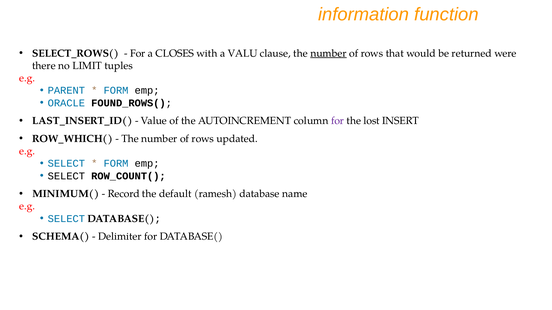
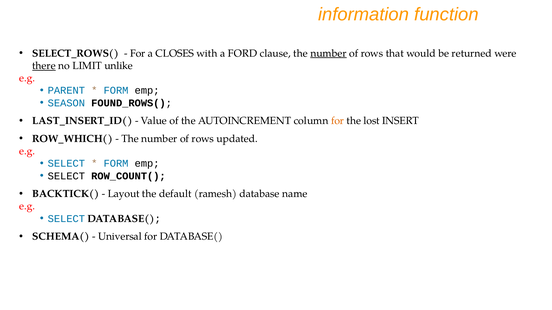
VALU: VALU -> FORD (242, 53)
there underline: none -> present (44, 66)
tuples: tuples -> unlike (119, 66)
ORACLE: ORACLE -> SEASON (66, 103)
for colour: purple -> orange (338, 121)
MINIMUM(: MINIMUM( -> BACKTICK( (66, 194)
Record: Record -> Layout (124, 194)
Delimiter: Delimiter -> Universal (120, 237)
